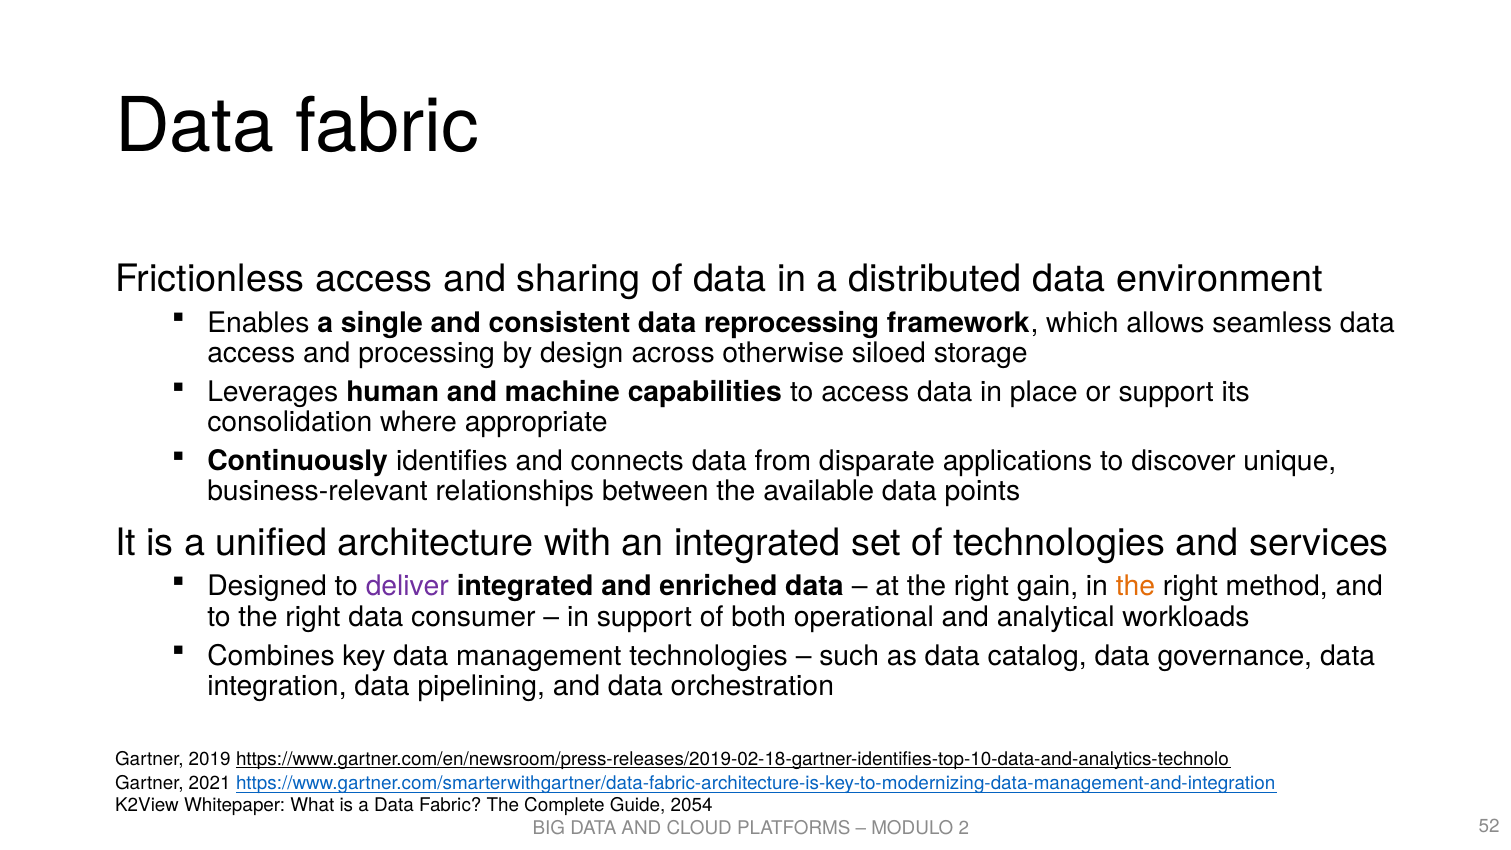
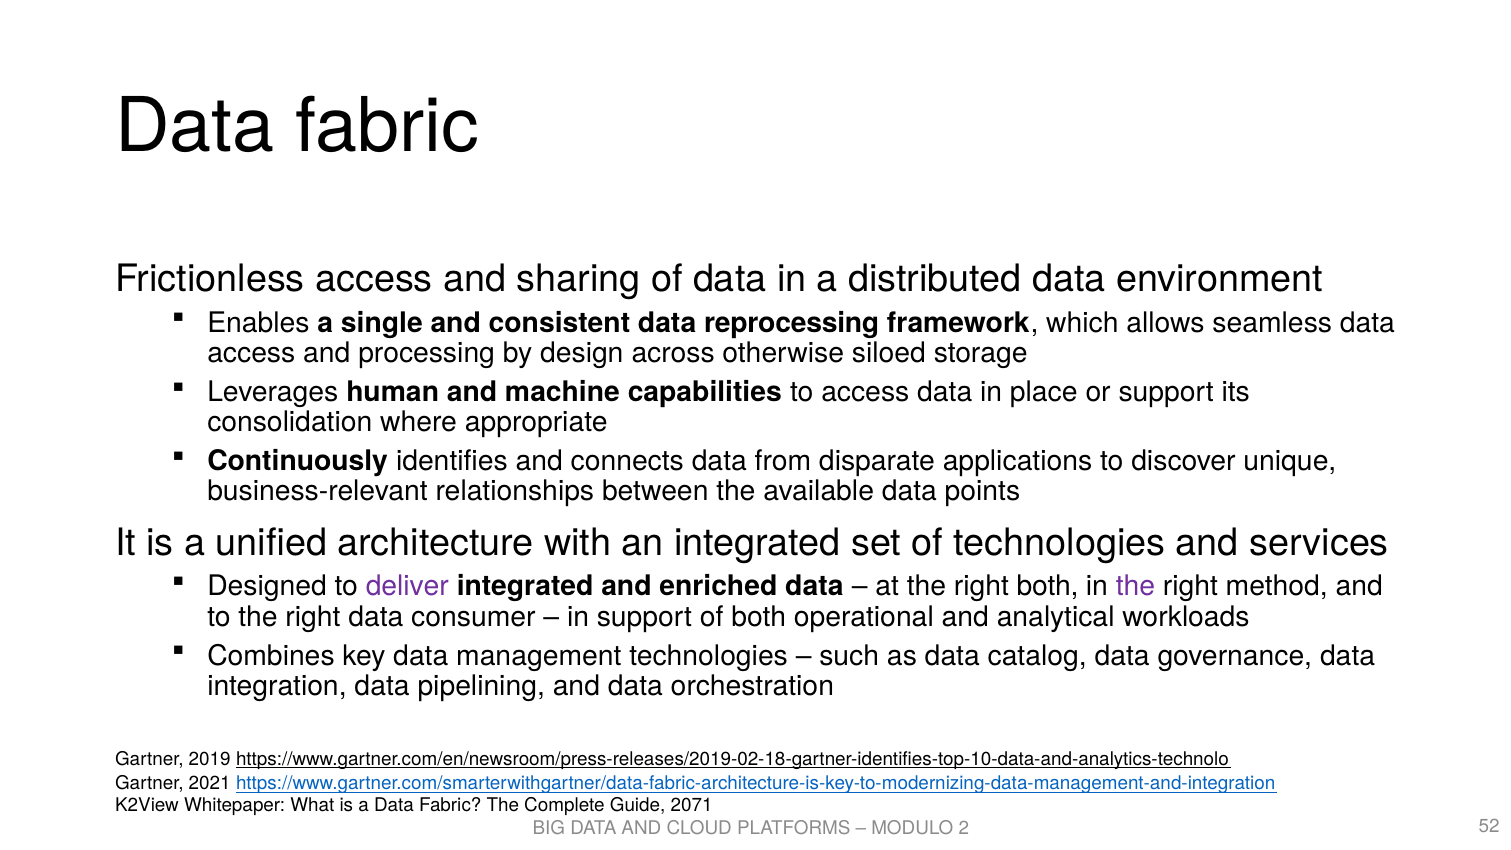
right gain: gain -> both (1048, 587)
the colour: orange -> purple (1135, 587)
2054: 2054 -> 2071 (692, 805)
